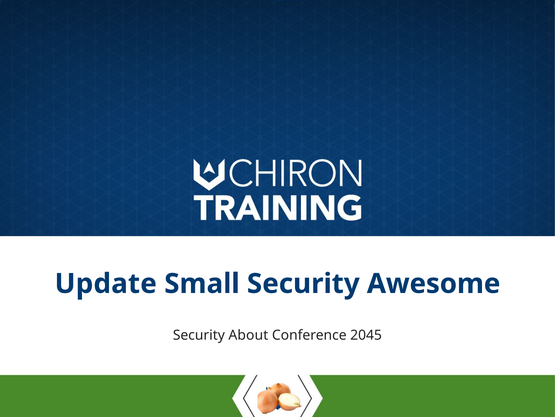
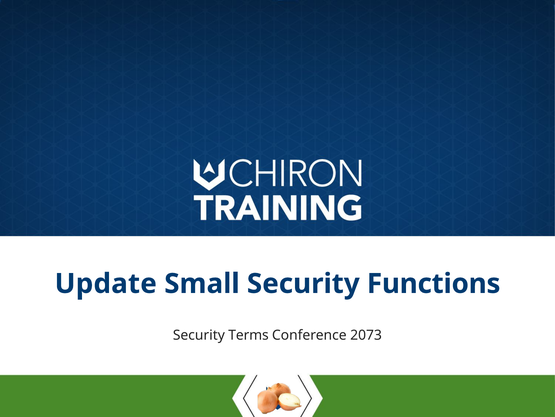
Awesome: Awesome -> Functions (434, 283)
About: About -> Terms (248, 335)
2045: 2045 -> 2073 (366, 335)
